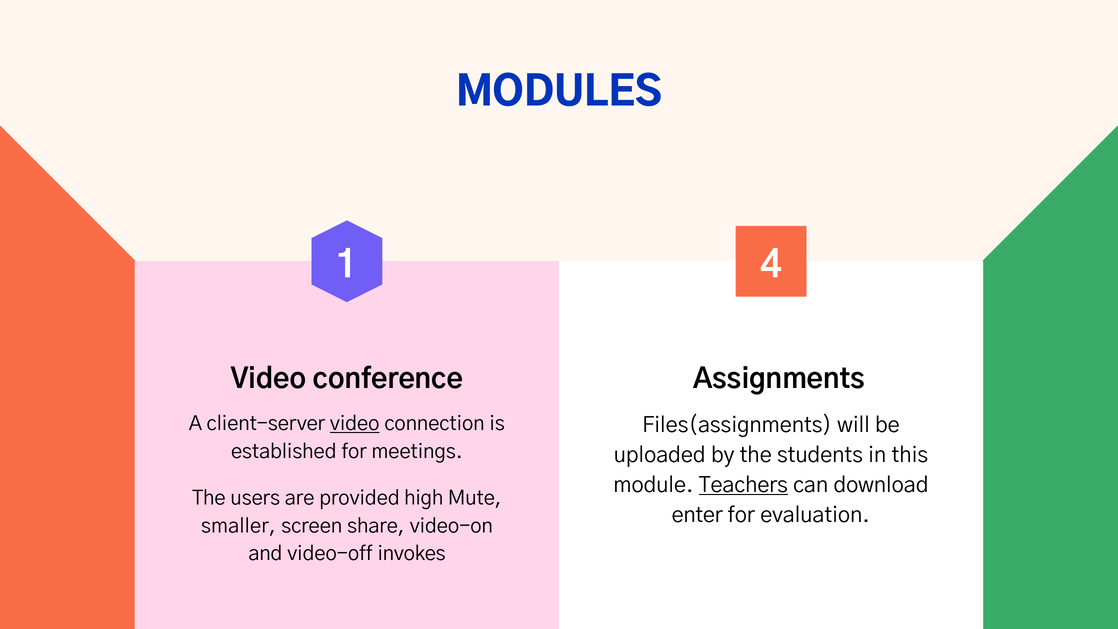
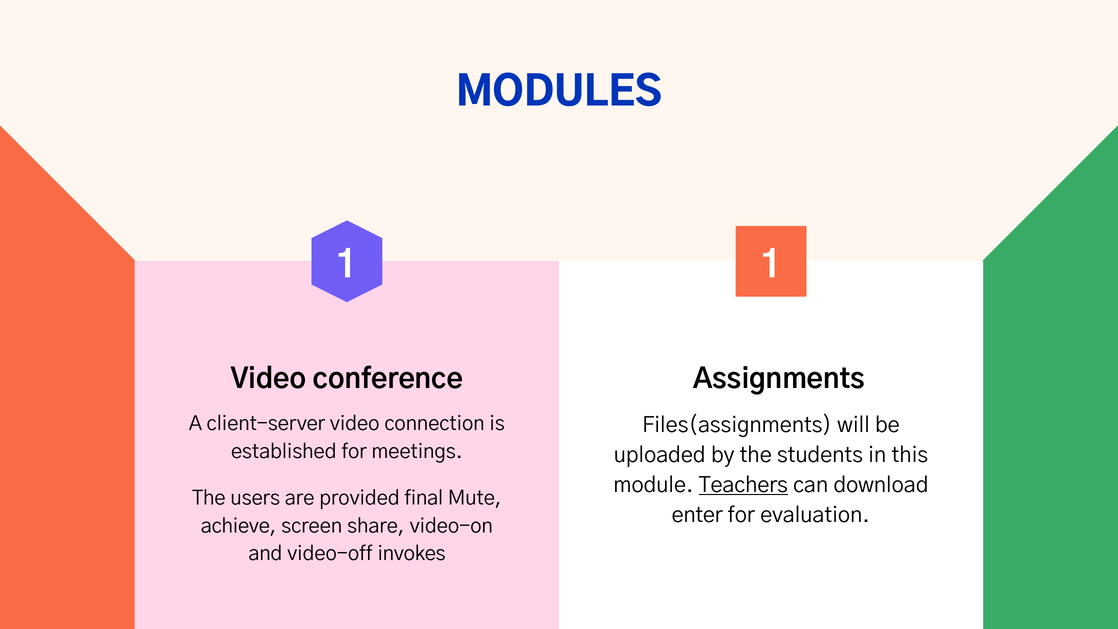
1 4: 4 -> 1 (771, 265)
video underline: present -> none (355, 424)
high: high -> final (424, 498)
smaller: smaller -> achieve (239, 526)
